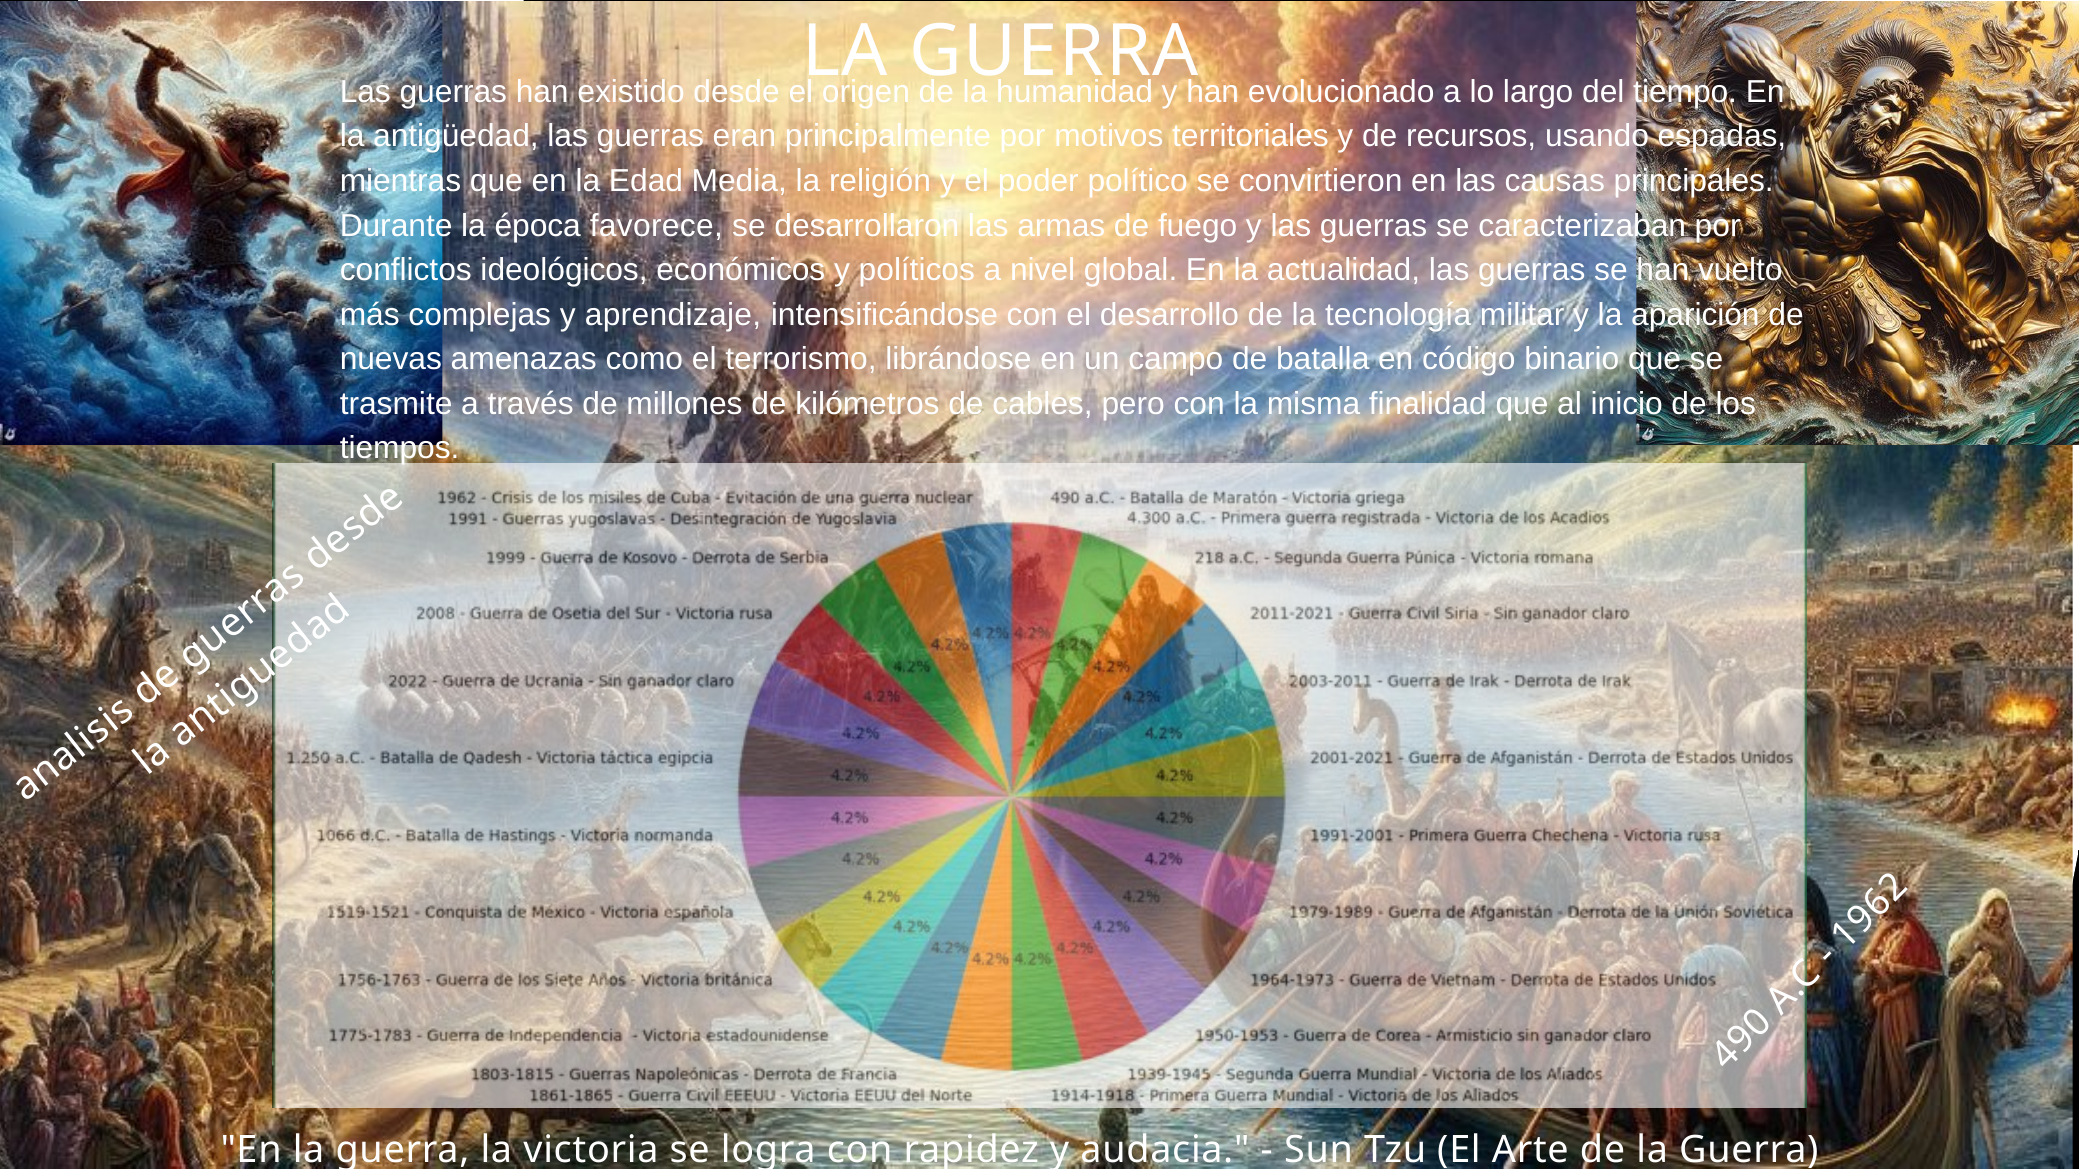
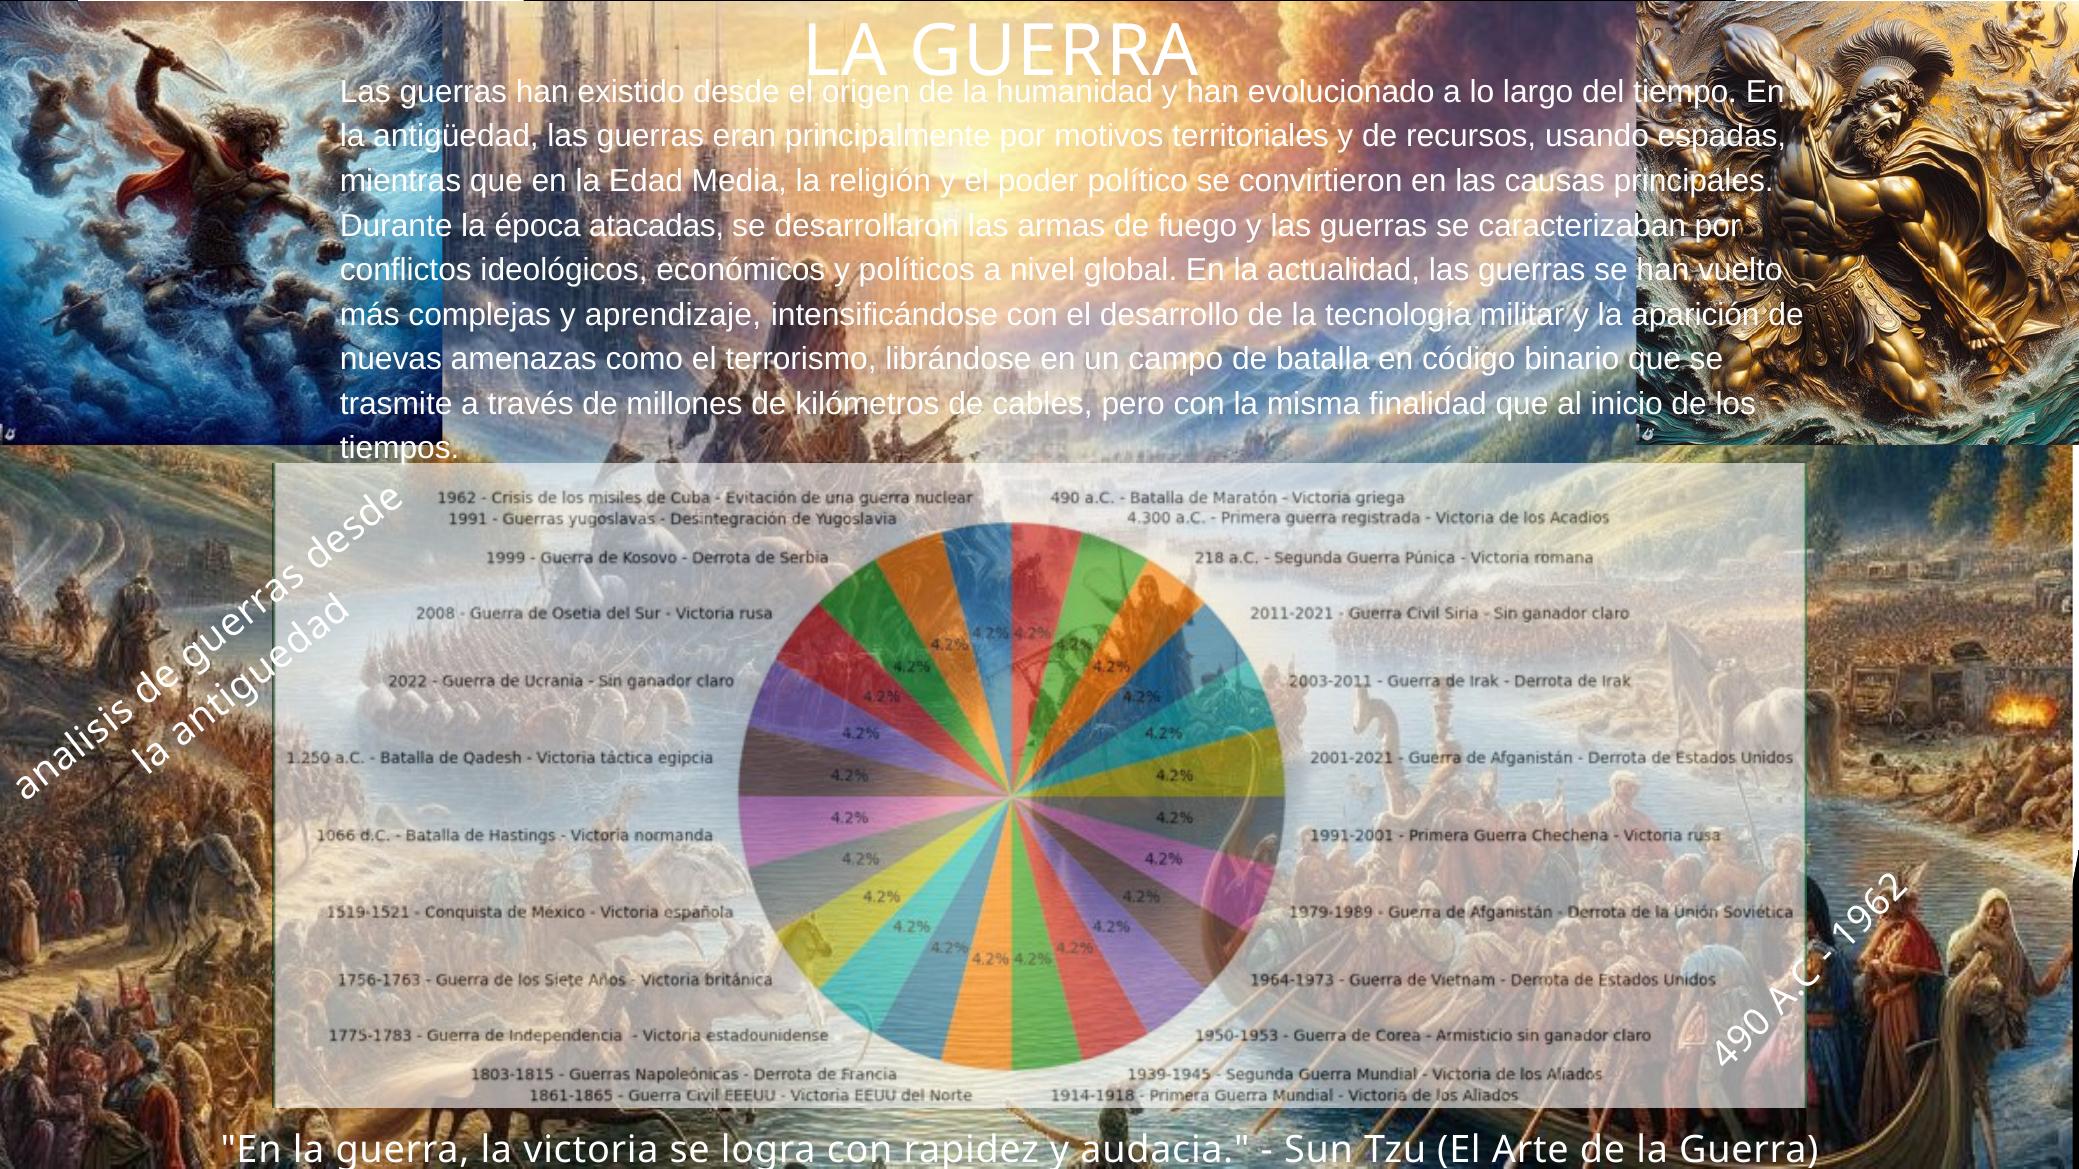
favorece: favorece -> atacadas (657, 226)
